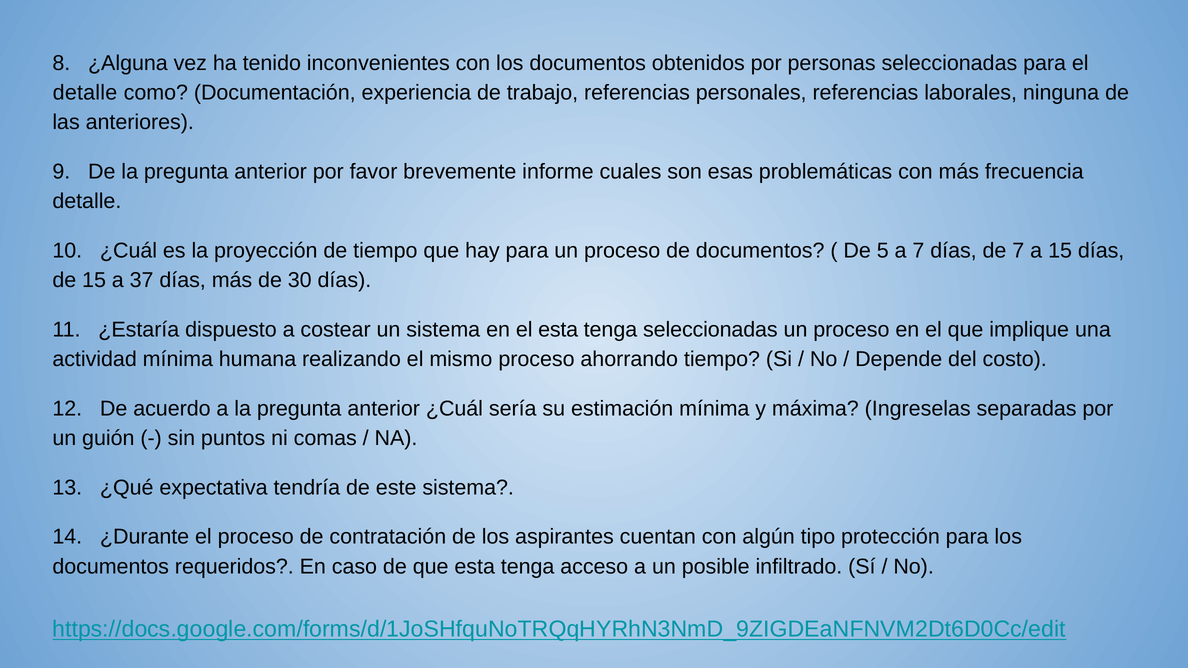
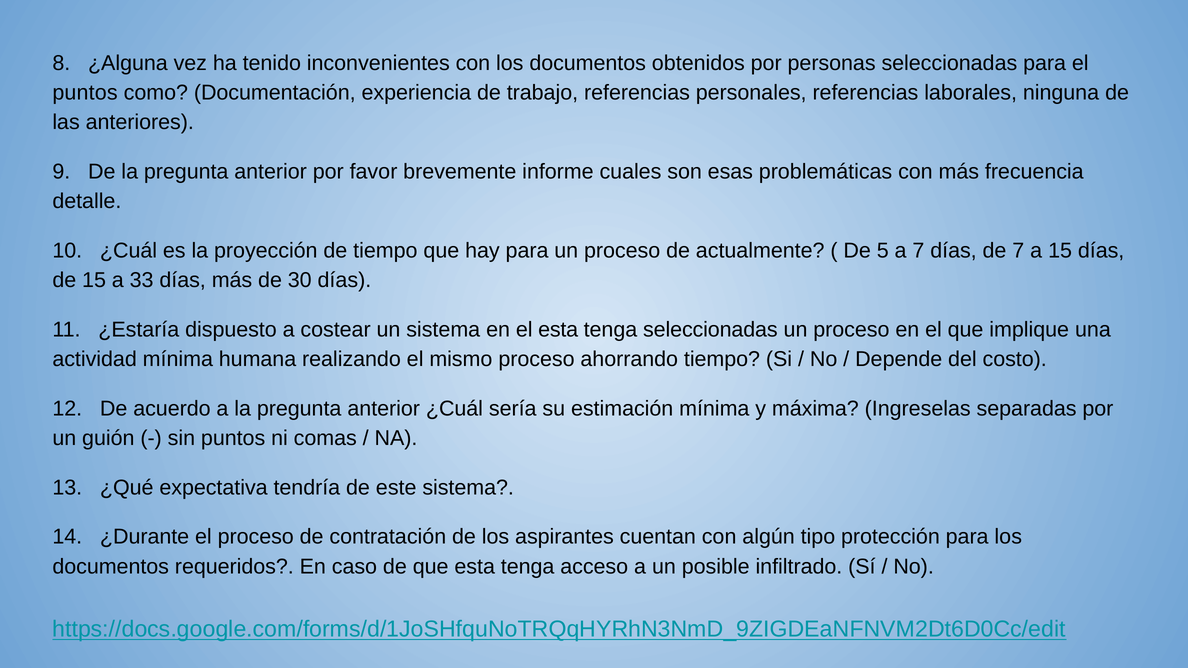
detalle: detalle -> puntos (85, 93)
de documentos: documentos -> actualmente (760, 251)
37: 37 -> 33 (142, 280)
